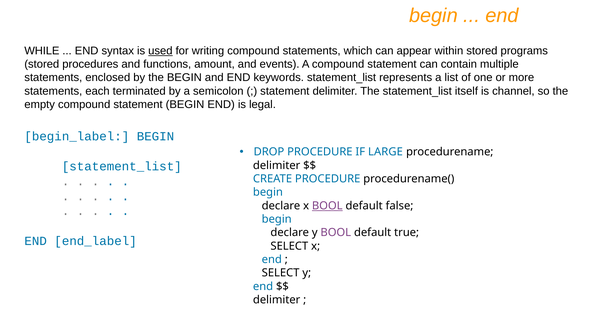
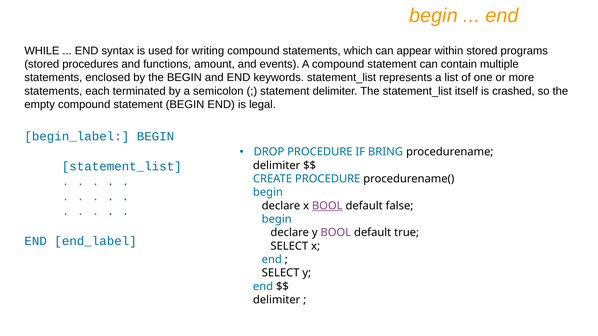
used underline: present -> none (160, 51)
channel: channel -> crashed (513, 91)
LARGE: LARGE -> BRING (385, 152)
